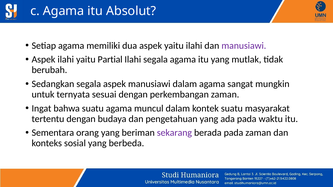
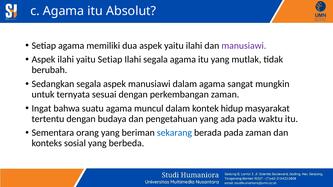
yaitu Partial: Partial -> Setiap (110, 60)
kontek suatu: suatu -> hidup (232, 109)
sekarang colour: purple -> blue (174, 133)
